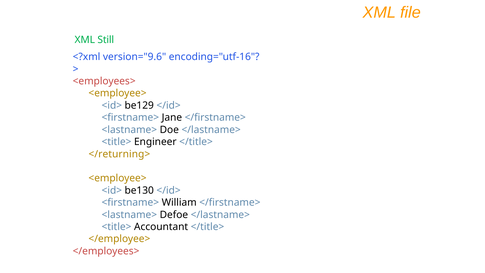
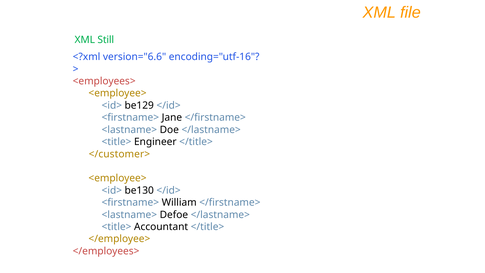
version="9.6: version="9.6 -> version="6.6 (135, 57)
</returning>: </returning> -> </customer> (119, 154)
